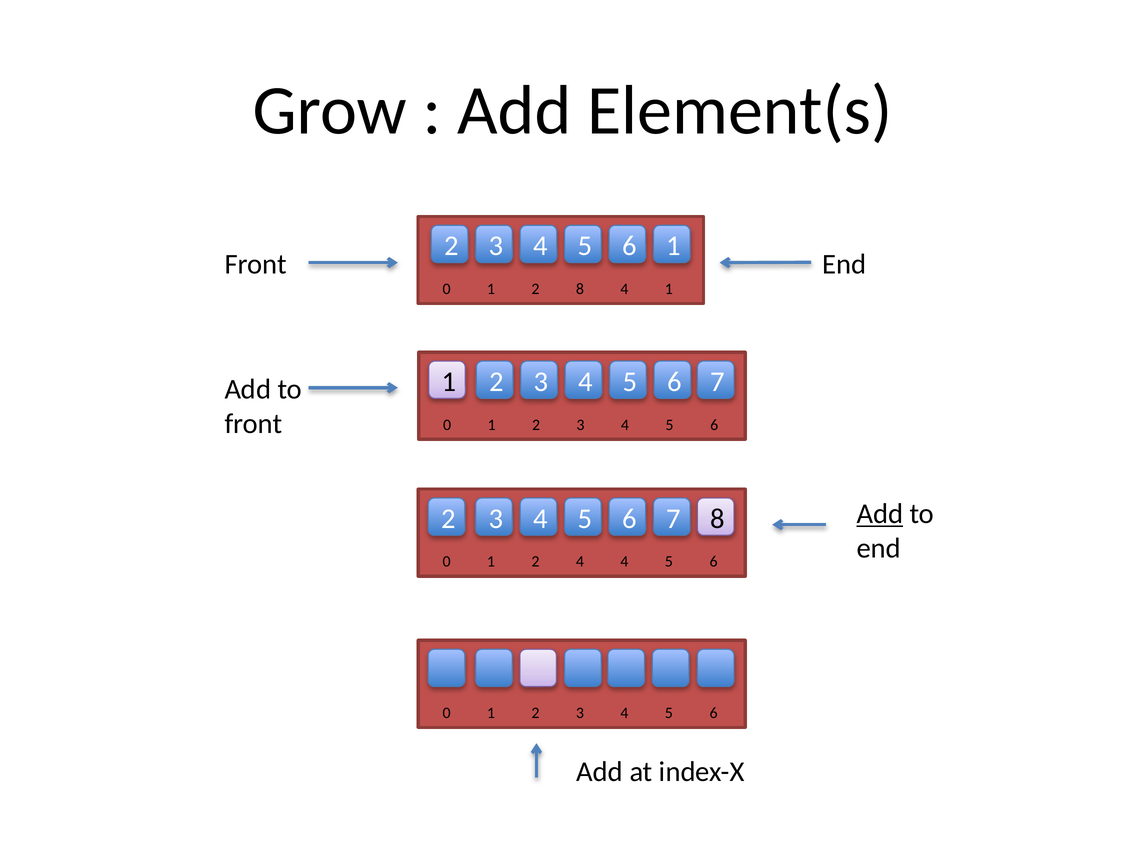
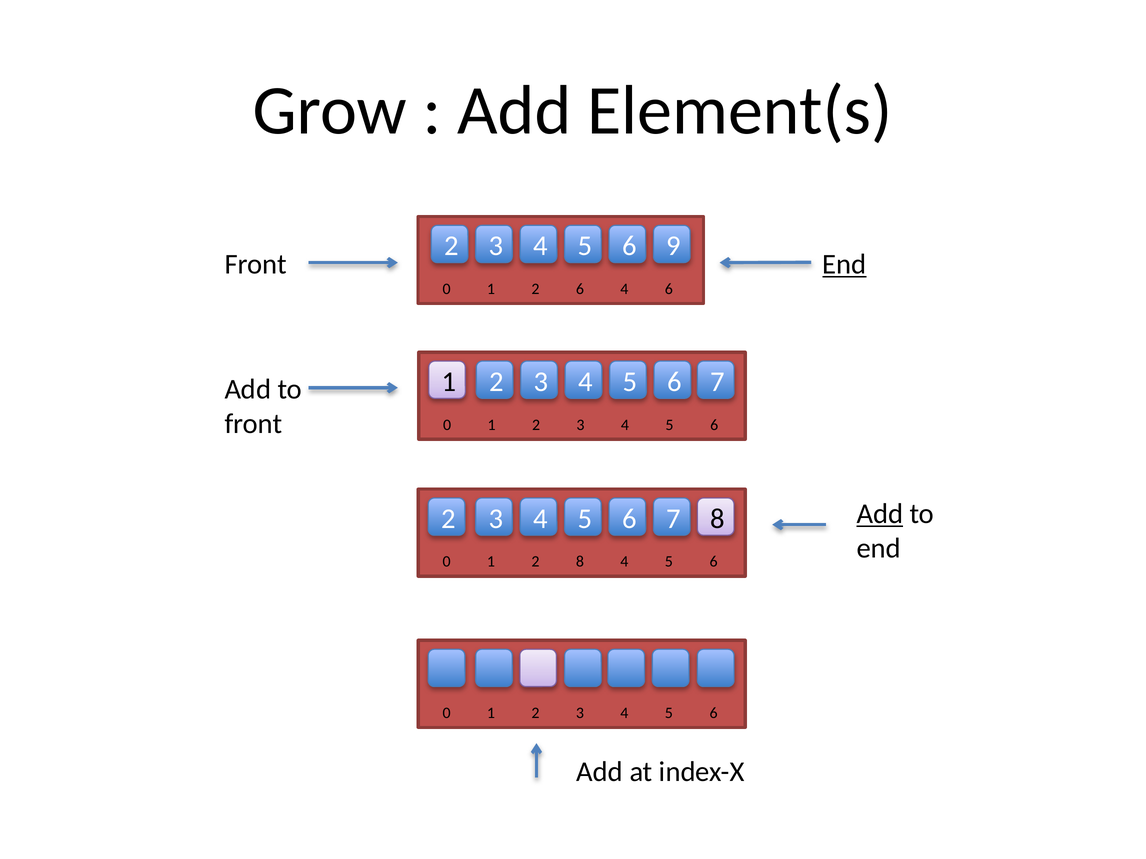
6 1: 1 -> 9 (674, 246)
End underline: none -> present (844, 264)
1 2 8: 8 -> 6 (580, 289)
4 1: 1 -> 6 (669, 289)
2 4: 4 -> 8 (580, 562)
